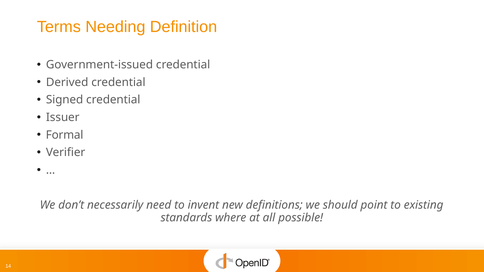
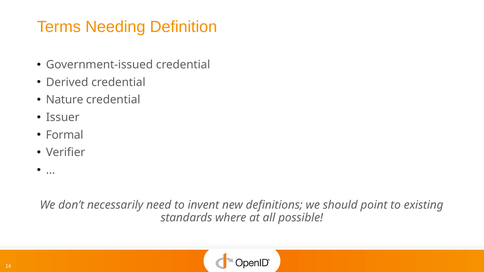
Signed: Signed -> Nature (65, 100)
